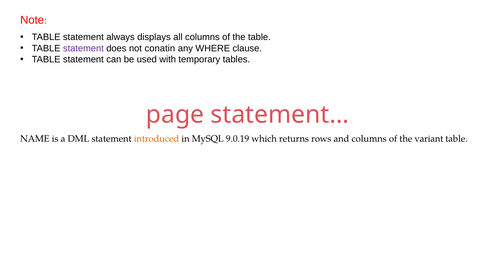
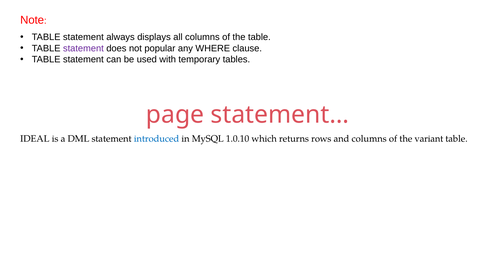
conatin: conatin -> popular (160, 48)
NAME: NAME -> IDEAL (35, 138)
introduced colour: orange -> blue (157, 138)
9.0.19: 9.0.19 -> 1.0.10 (238, 138)
